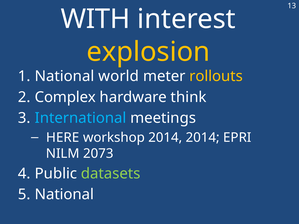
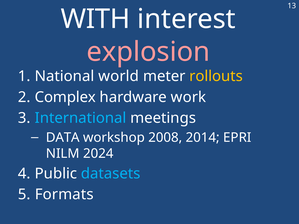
explosion colour: yellow -> pink (148, 52)
think: think -> work (188, 97)
HERE: HERE -> DATA (63, 138)
workshop 2014: 2014 -> 2008 (165, 138)
2073: 2073 -> 2024 (98, 154)
datasets colour: light green -> light blue (111, 174)
National: National -> Formats (64, 195)
